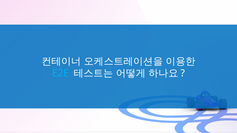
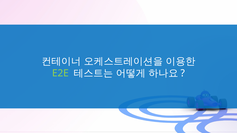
E2E colour: light blue -> light green (60, 73)
